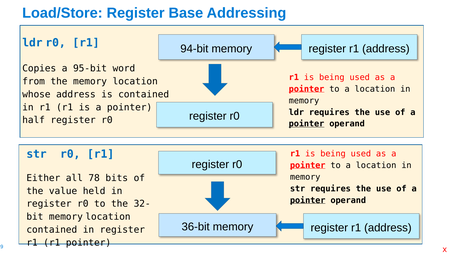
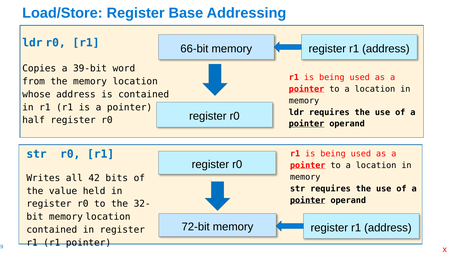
94-bit: 94-bit -> 66-bit (194, 49)
95-bit: 95-bit -> 39-bit (90, 68)
Either: Either -> Writes (43, 178)
78: 78 -> 42 (94, 178)
36-bit: 36-bit -> 72-bit (196, 226)
